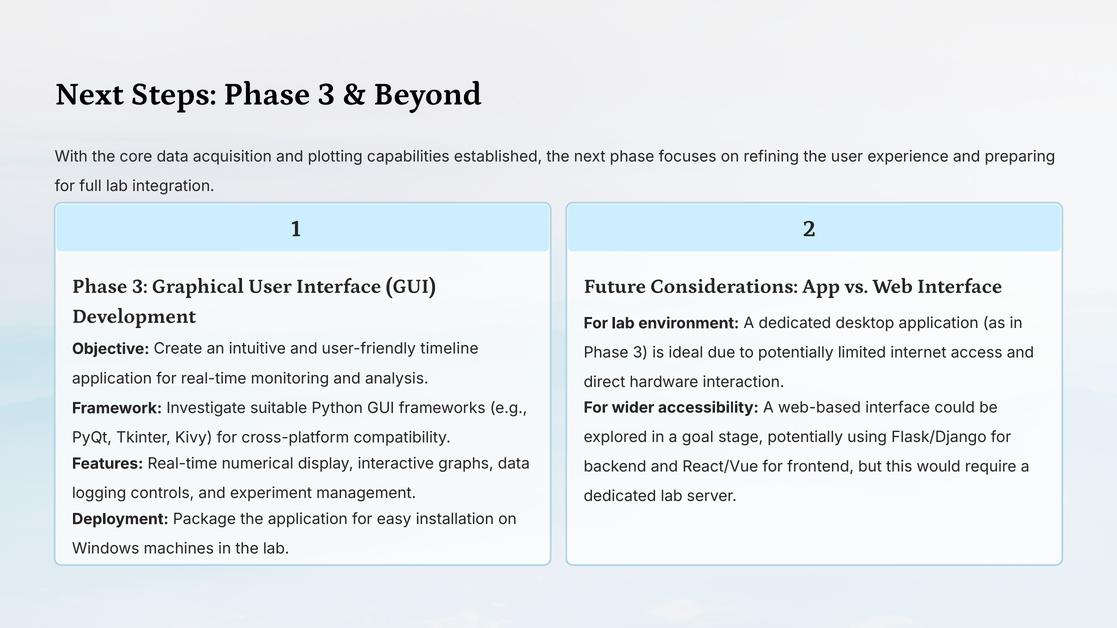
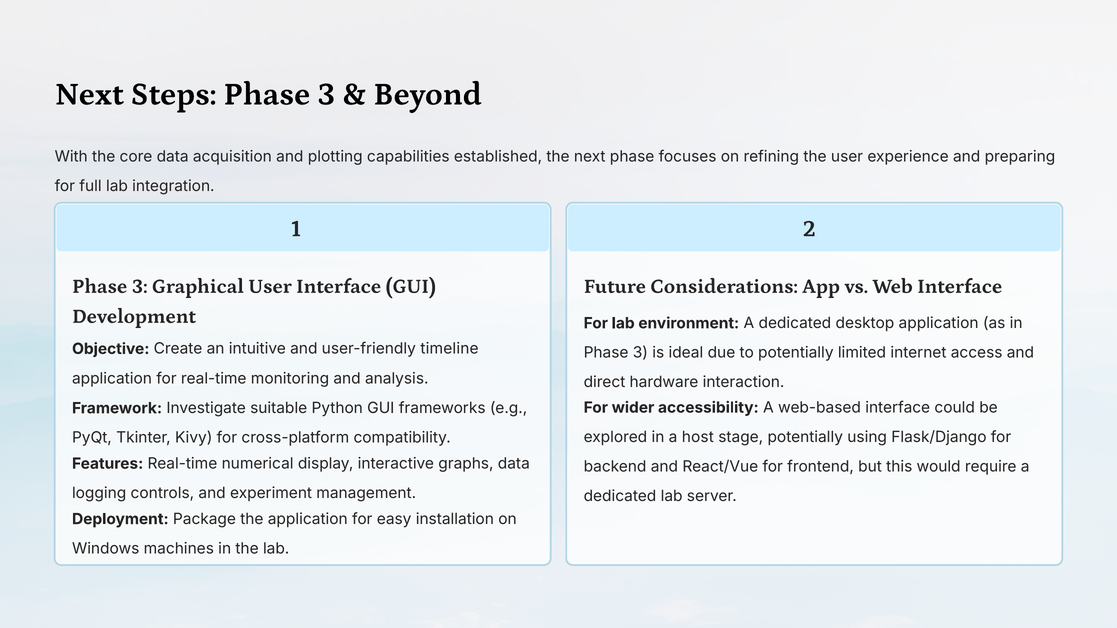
goal: goal -> host (698, 437)
